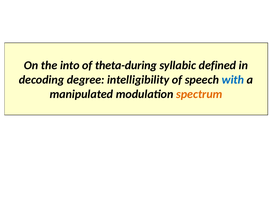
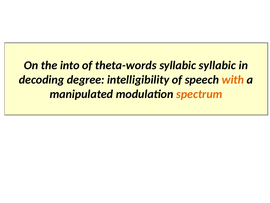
theta-during: theta-during -> theta-words (126, 65)
syllabic defined: defined -> syllabic (217, 65)
with colour: blue -> orange (233, 80)
